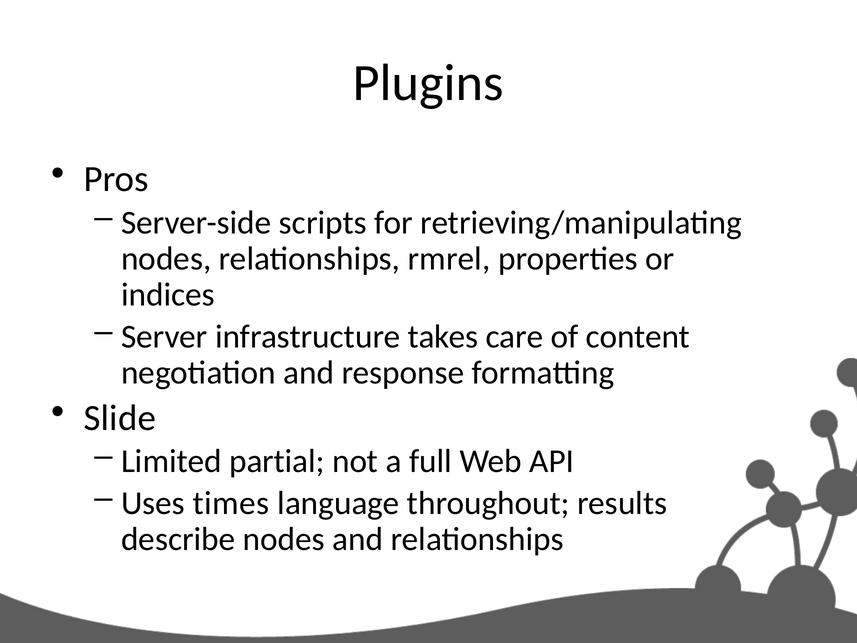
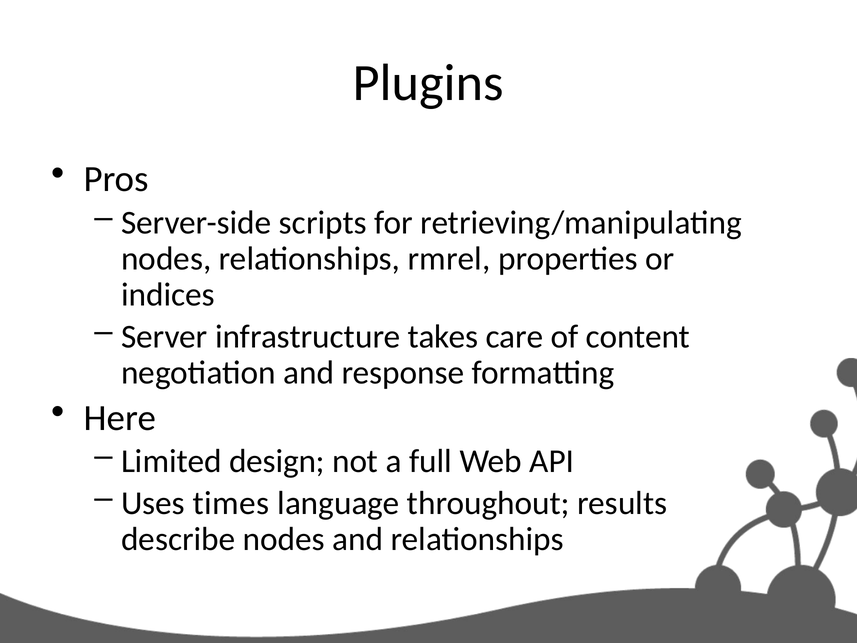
Slide: Slide -> Here (120, 418)
partial: partial -> design (277, 461)
